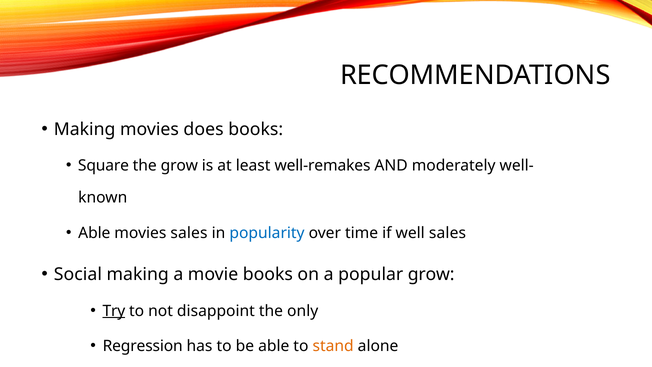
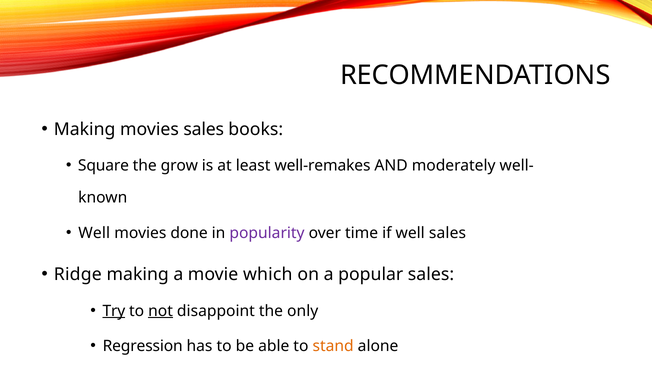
movies does: does -> sales (204, 129)
Able: Able -> Well (94, 233)
movies sales: sales -> done (189, 233)
popularity colour: blue -> purple (267, 233)
Social: Social -> Ridge (78, 274)
movie books: books -> which (268, 274)
popular grow: grow -> sales (431, 274)
not underline: none -> present (161, 311)
